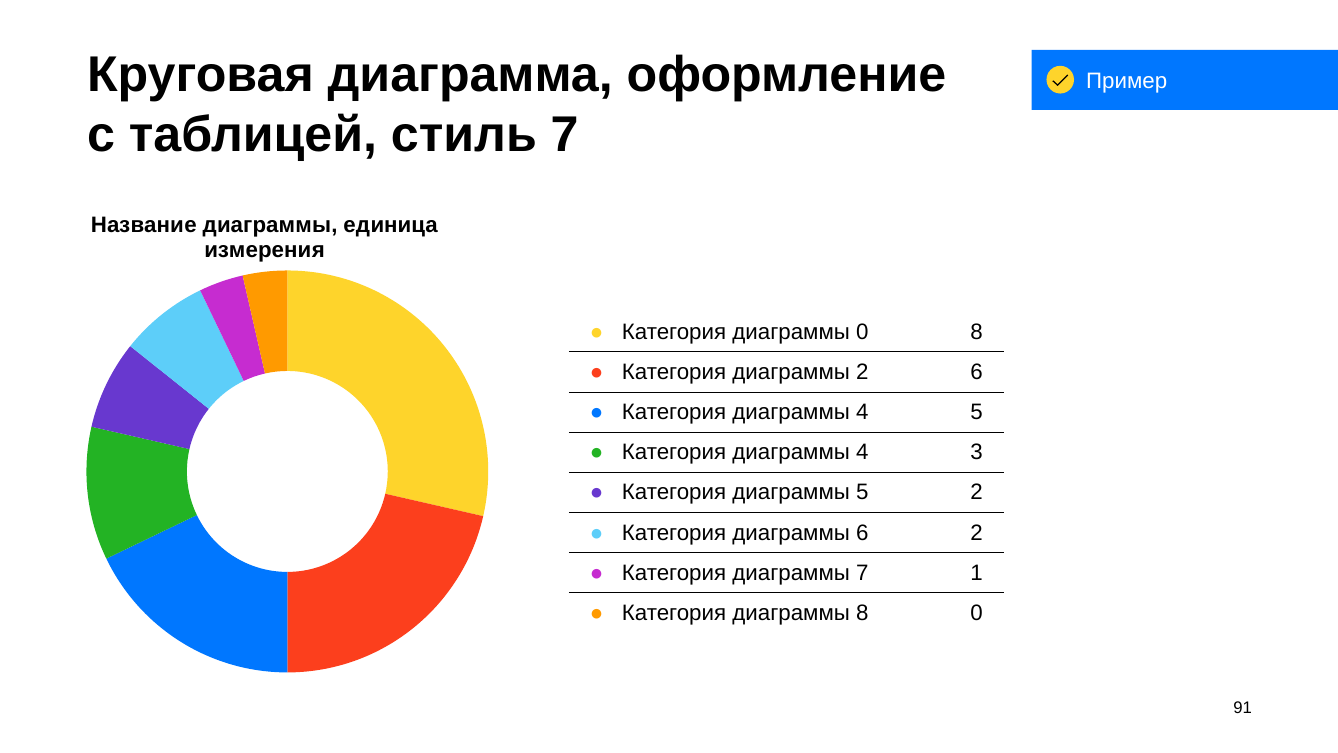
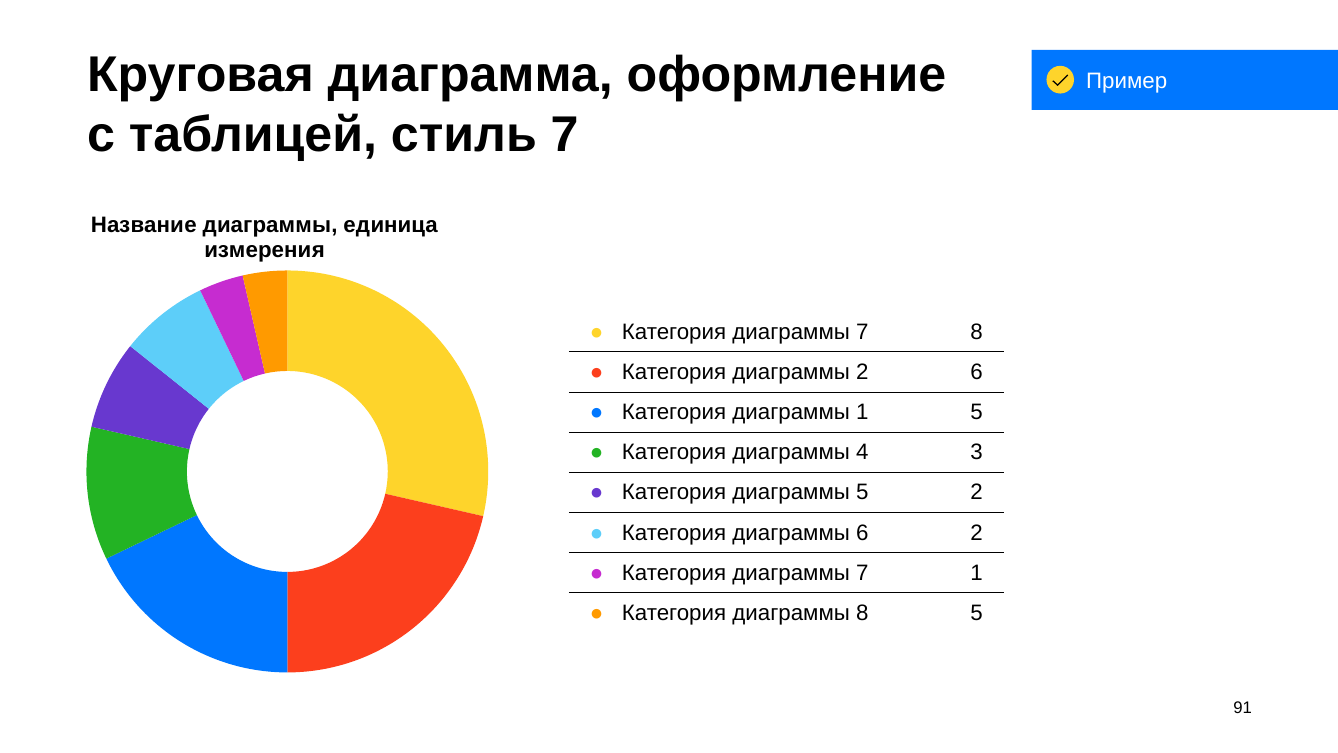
0: 0 -> 7 (862, 332)
4: 4 -> 1 (862, 412)
8 0: 0 -> 5 (976, 613)
